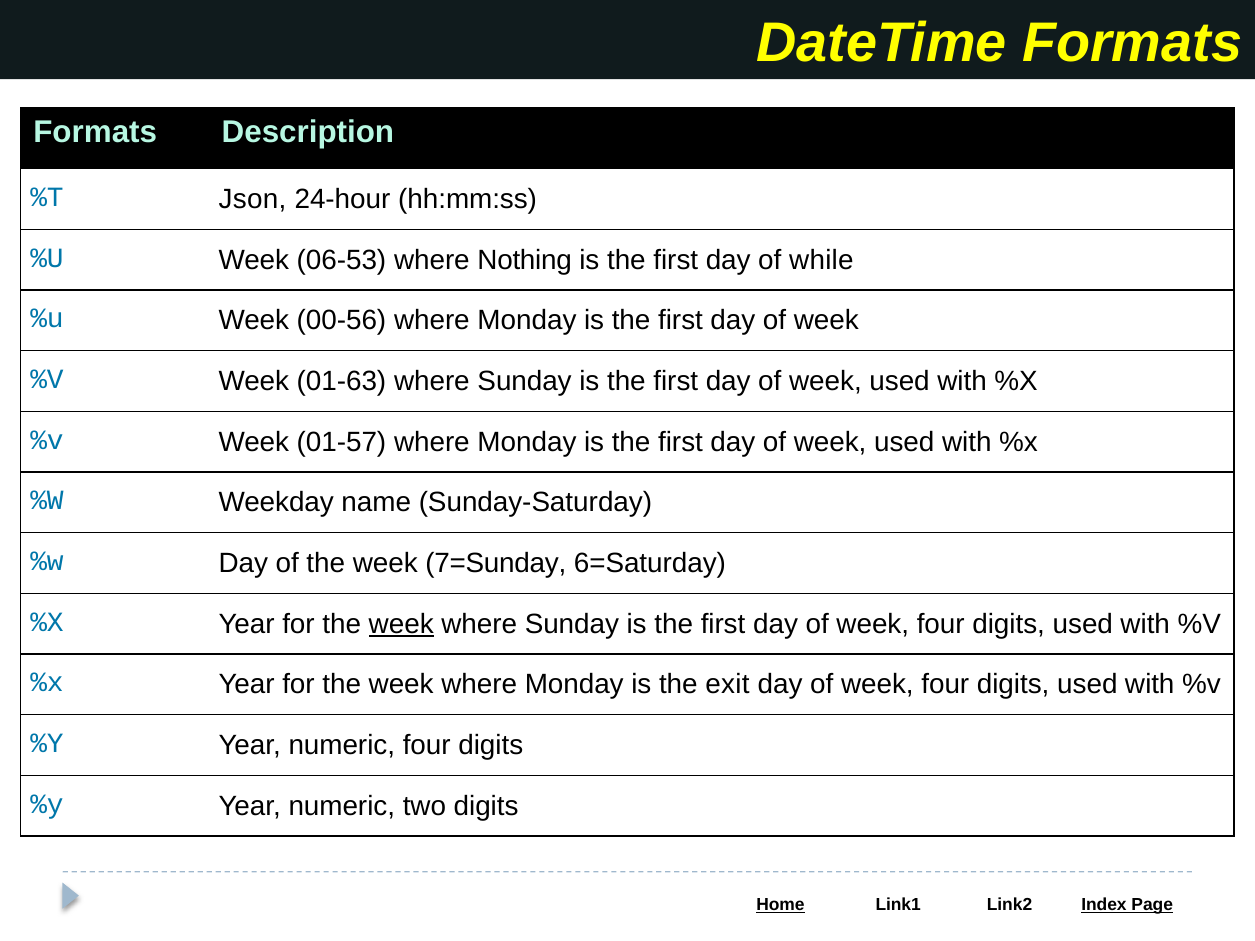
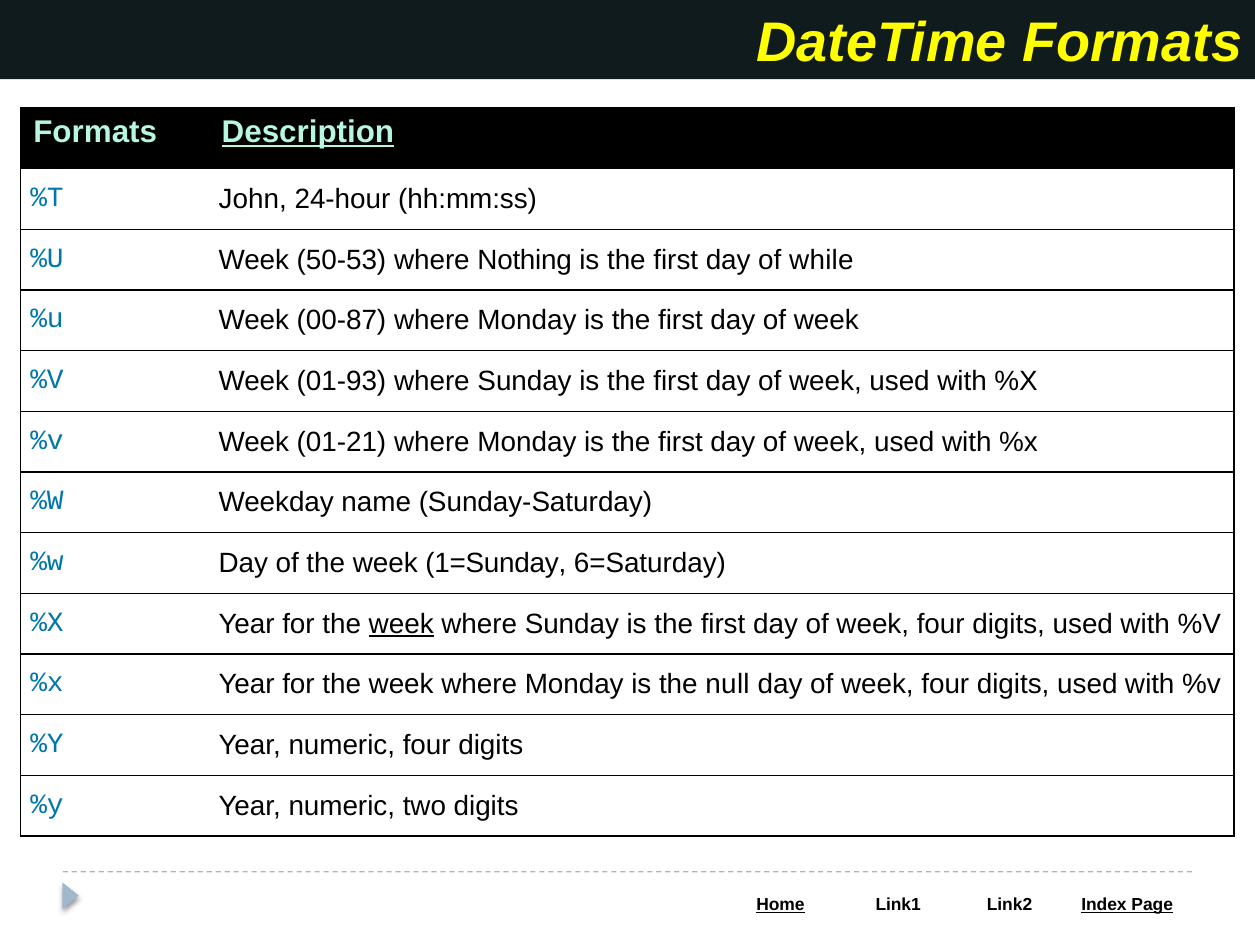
Description underline: none -> present (308, 132)
Json: Json -> John (253, 199)
06-53: 06-53 -> 50-53 (341, 260)
00-56: 00-56 -> 00-87 (341, 321)
01-63: 01-63 -> 01-93 (341, 381)
01-57: 01-57 -> 01-21 (341, 442)
7=Sunday: 7=Sunday -> 1=Sunday (496, 564)
exit: exit -> null (728, 685)
